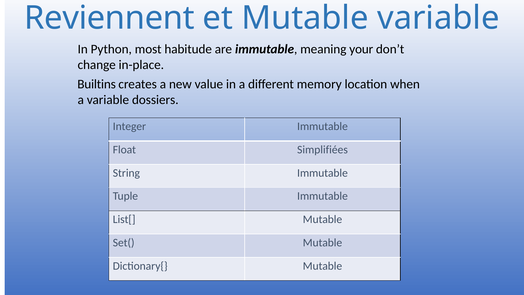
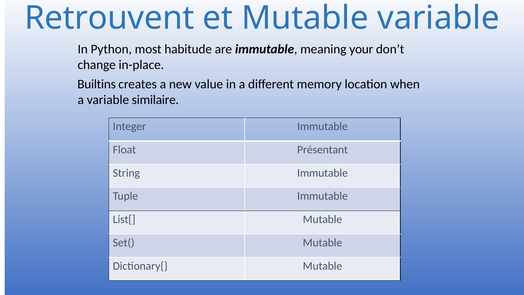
Reviennent: Reviennent -> Retrouvent (109, 18)
dossiers: dossiers -> similaire (155, 100)
Simplifiées: Simplifiées -> Présentant (323, 150)
